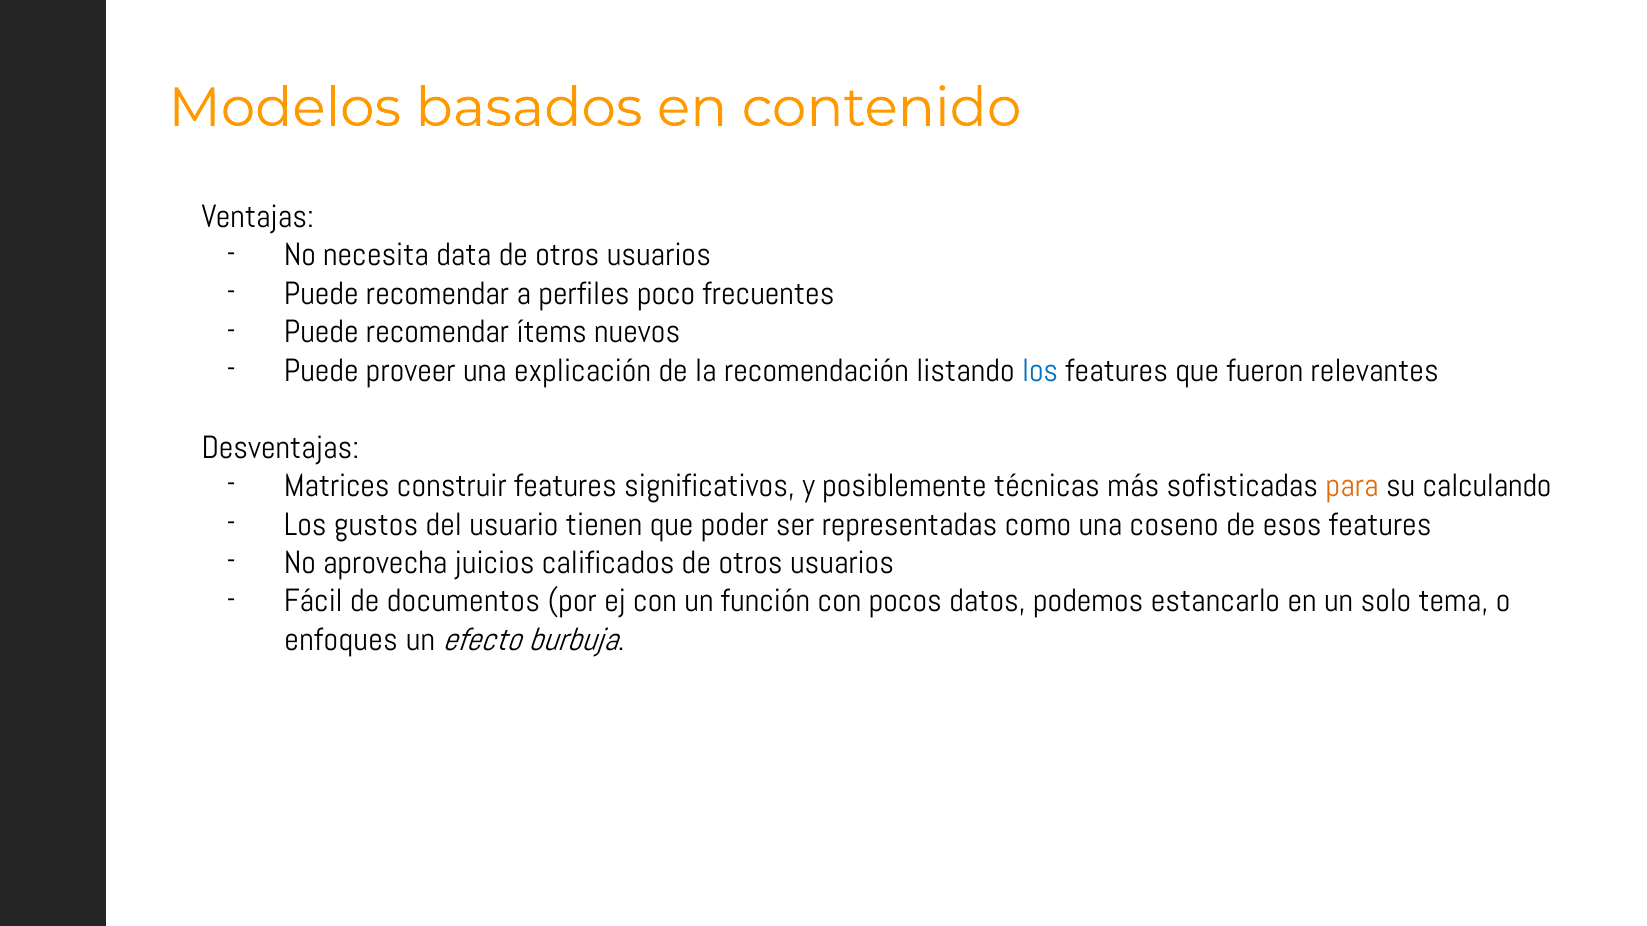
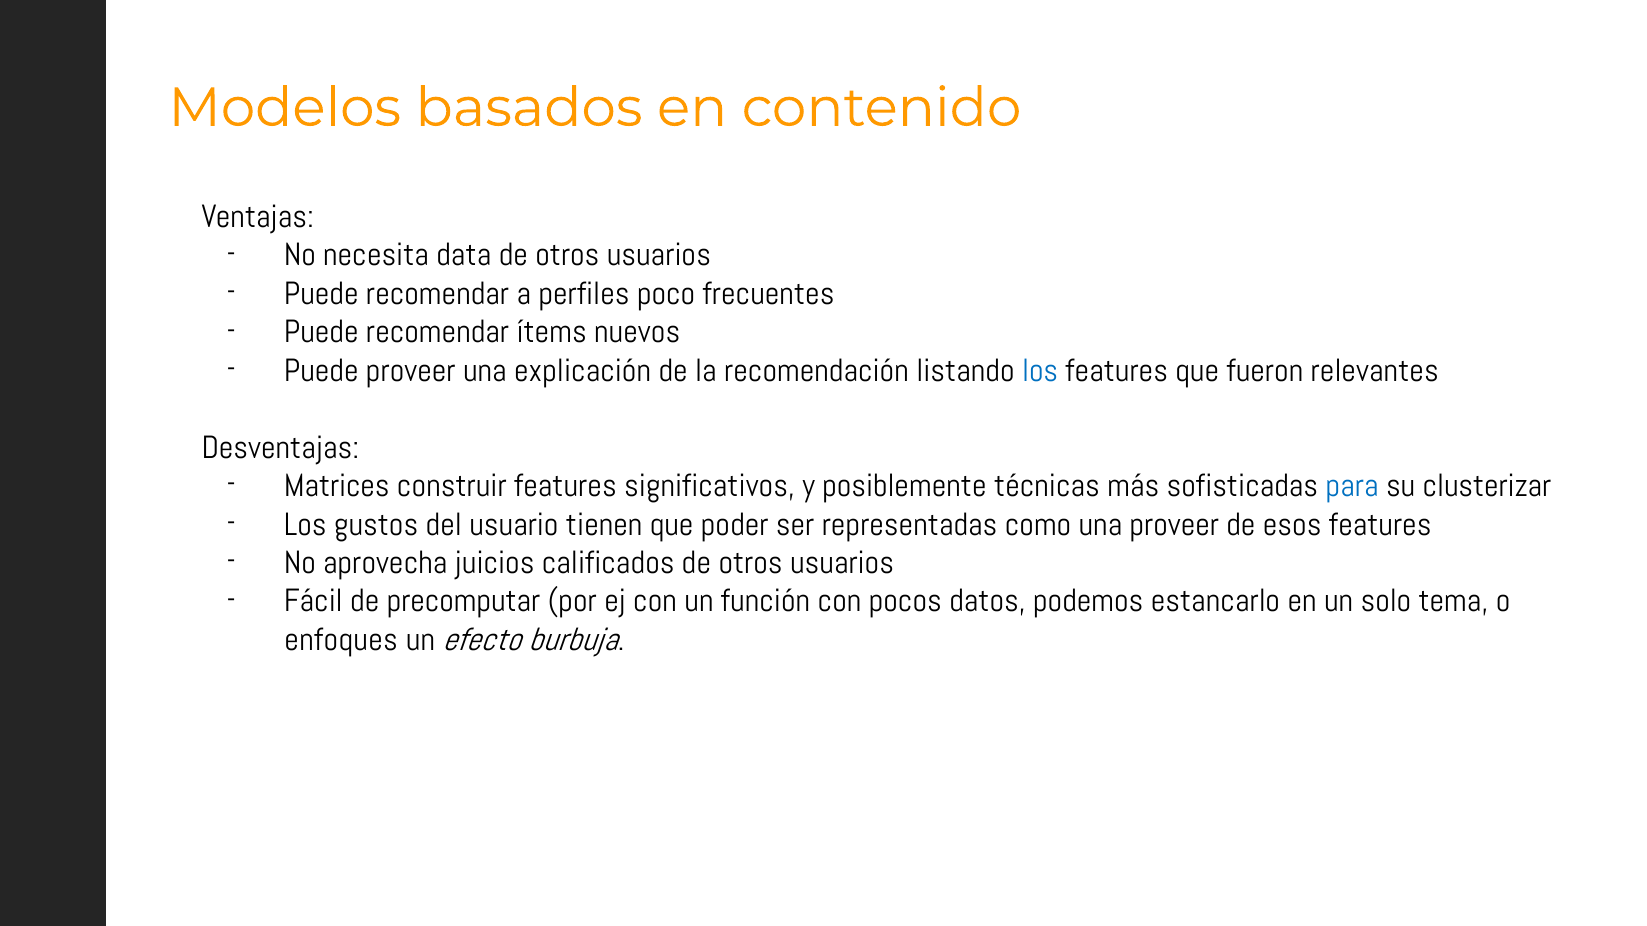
para colour: orange -> blue (1352, 486)
calculando: calculando -> clusterizar (1487, 486)
una coseno: coseno -> proveer (1174, 525)
documentos: documentos -> precomputar (464, 602)
